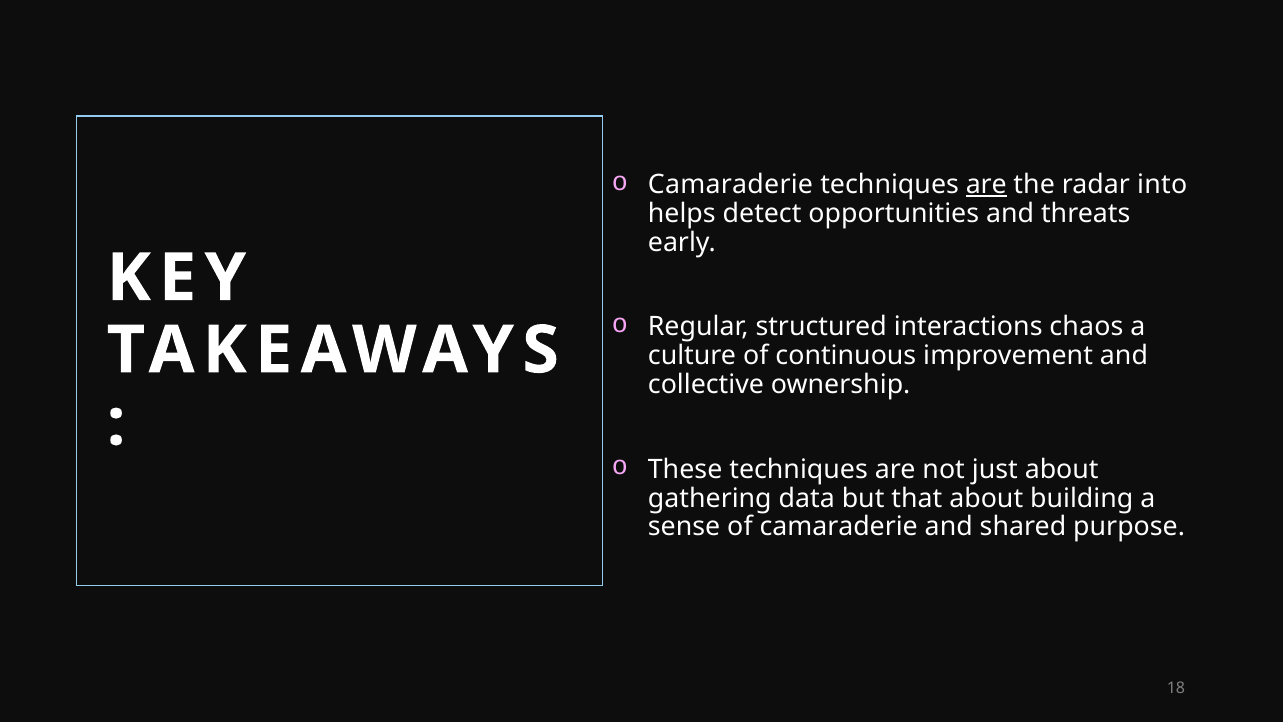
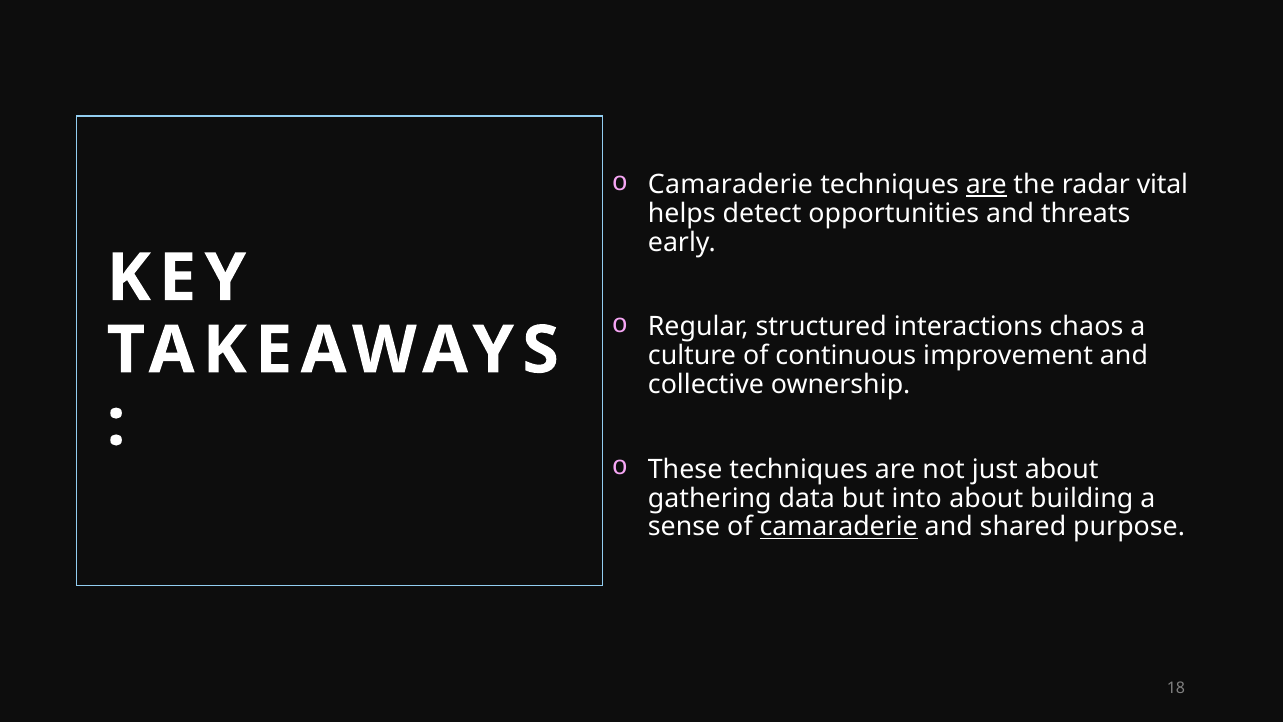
into: into -> vital (1162, 184)
that: that -> into (917, 498)
camaraderie underline: none -> present (839, 527)
